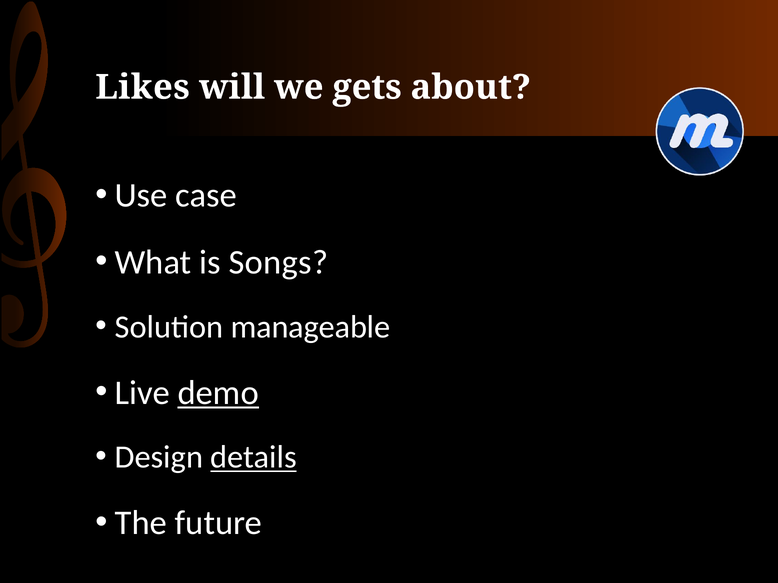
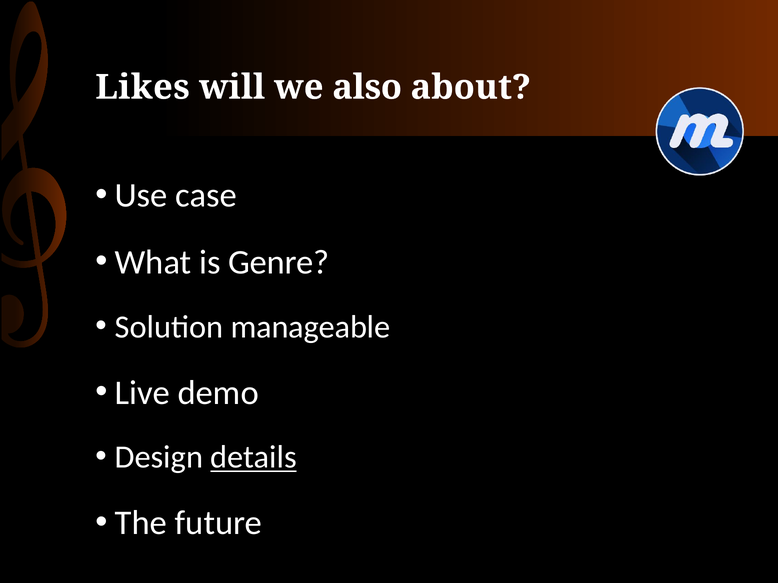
gets: gets -> also (367, 87)
Songs: Songs -> Genre (279, 263)
demo underline: present -> none (218, 393)
